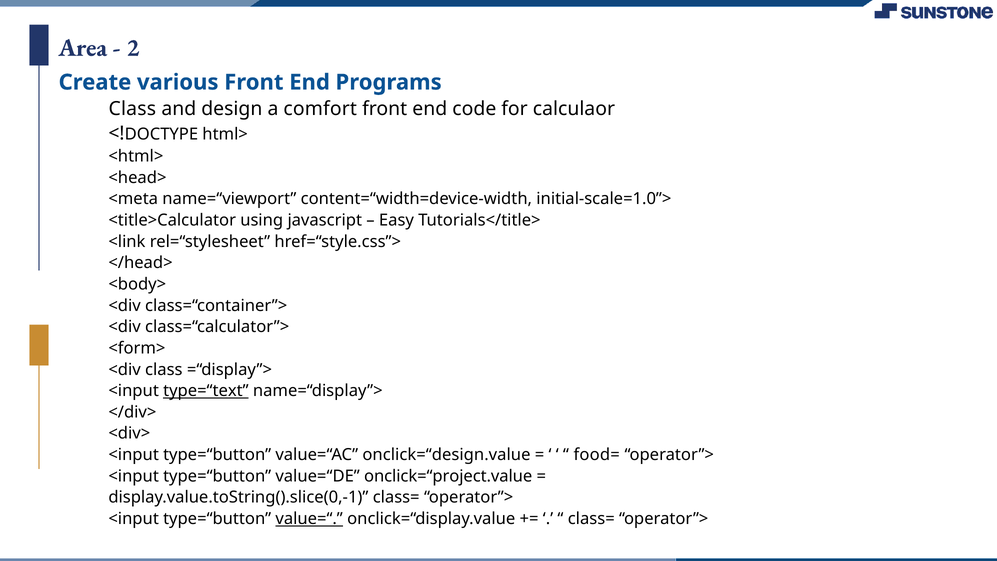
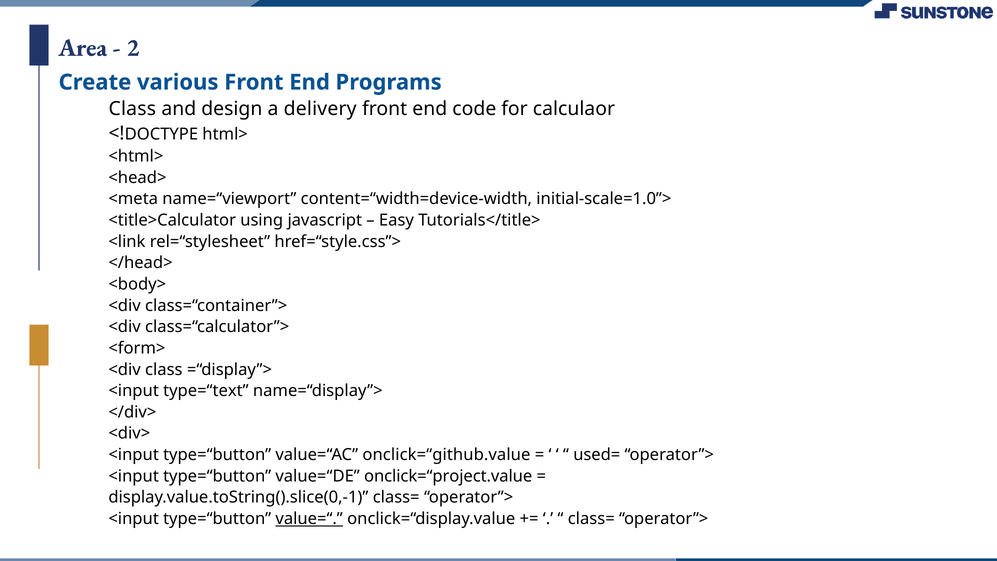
comfort: comfort -> delivery (320, 109)
type=“text underline: present -> none (206, 391)
onclick=“design.value: onclick=“design.value -> onclick=“github.value (446, 455)
food=: food= -> used= (597, 455)
